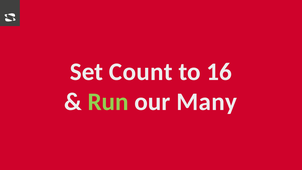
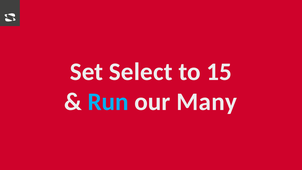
Count: Count -> Select (141, 72)
16: 16 -> 15 (219, 72)
Run colour: light green -> light blue (108, 102)
